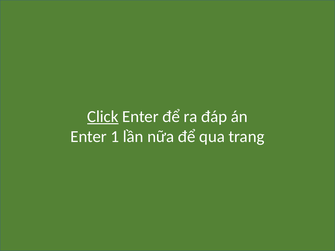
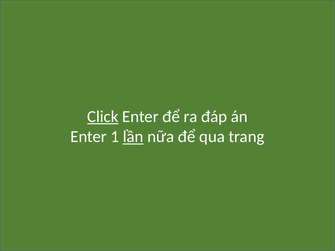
lần underline: none -> present (133, 137)
